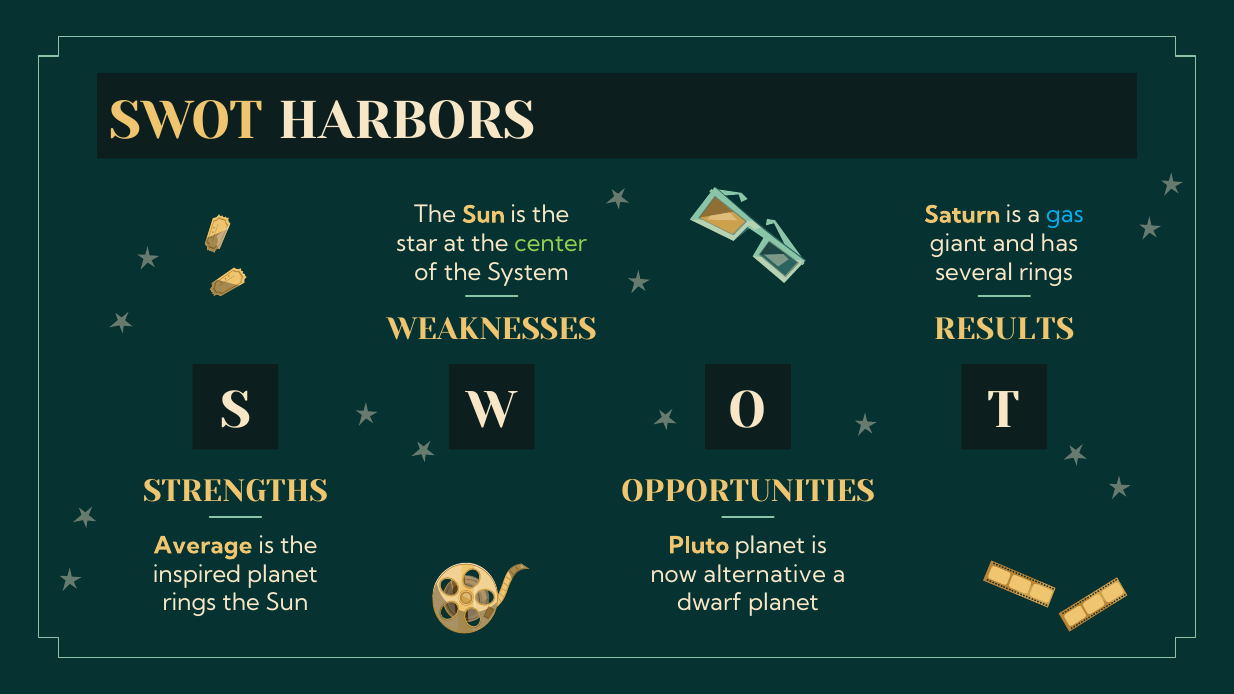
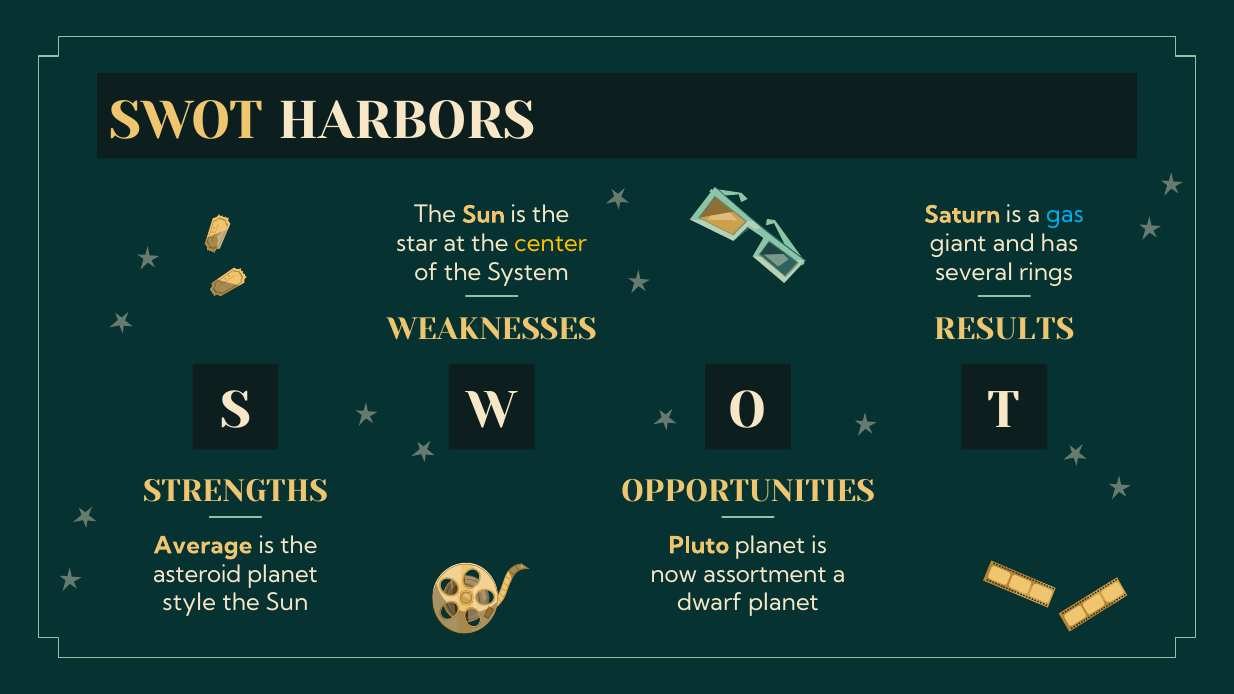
center colour: light green -> yellow (551, 244)
inspired: inspired -> asteroid (197, 574)
alternative: alternative -> assortment (765, 574)
rings: rings -> style (189, 603)
